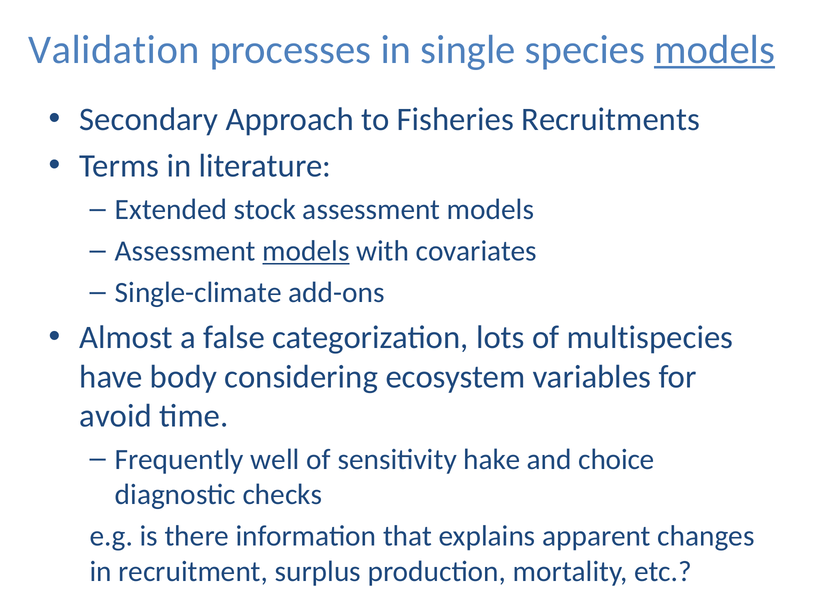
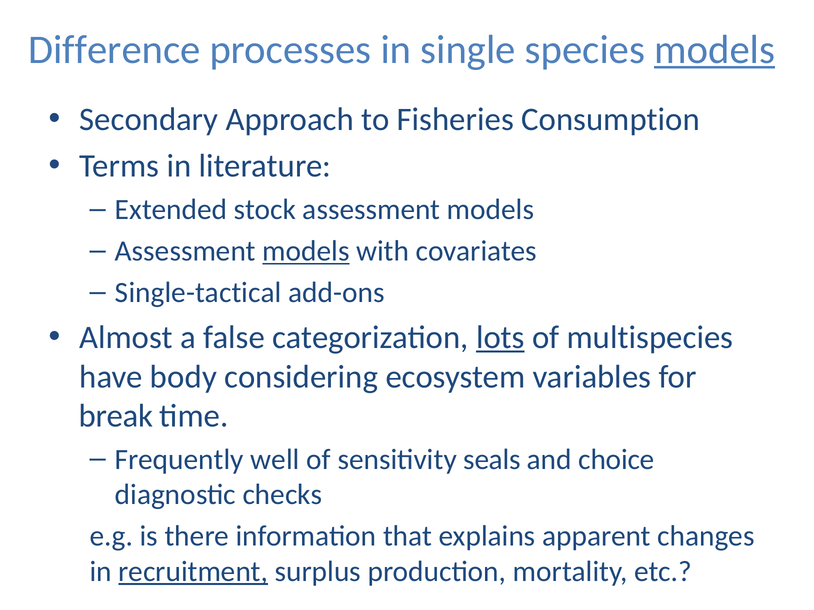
Validation: Validation -> Difference (114, 50)
Recruitments: Recruitments -> Consumption (611, 120)
Single-climate: Single-climate -> Single-tactical (198, 293)
lots underline: none -> present (500, 338)
avoid: avoid -> break (116, 416)
hake: hake -> seals (492, 460)
recruitment underline: none -> present (193, 572)
